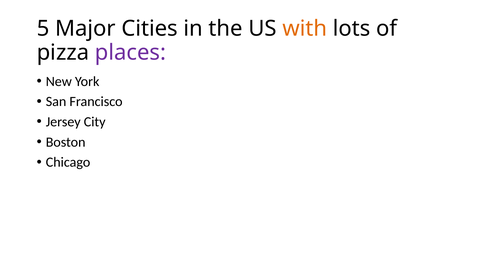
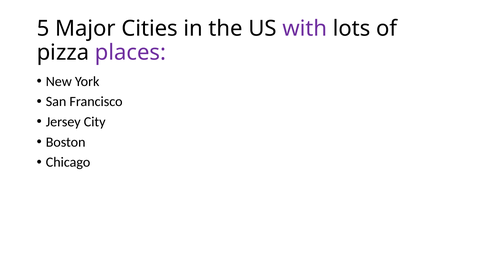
with colour: orange -> purple (305, 29)
